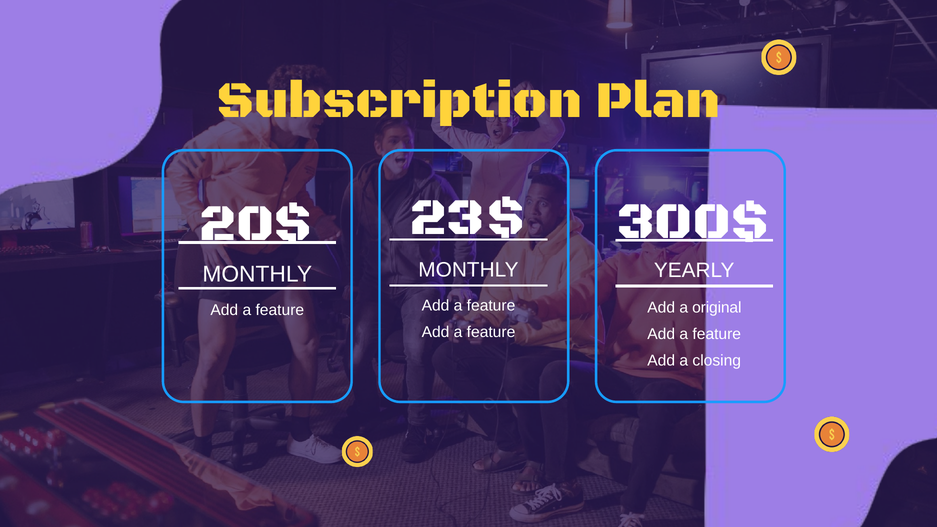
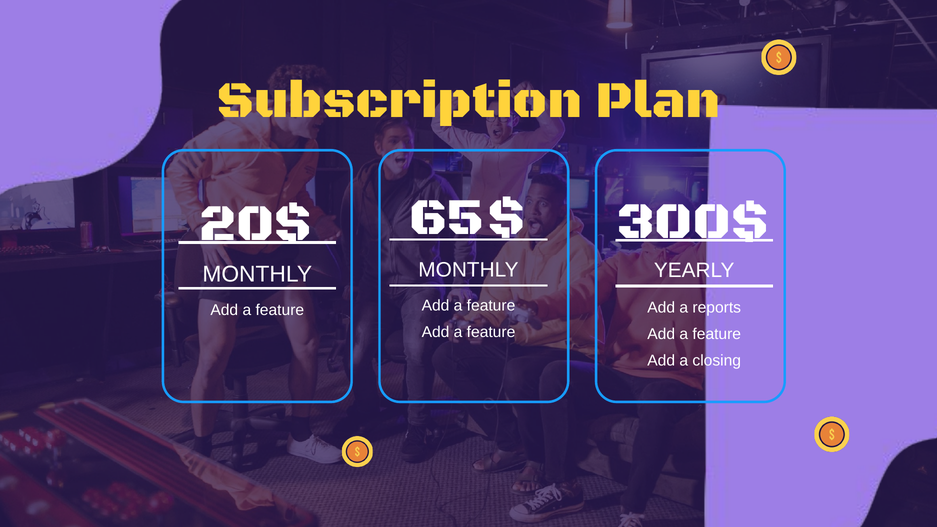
23$: 23$ -> 65$ (469, 217)
original: original -> reports (717, 308)
